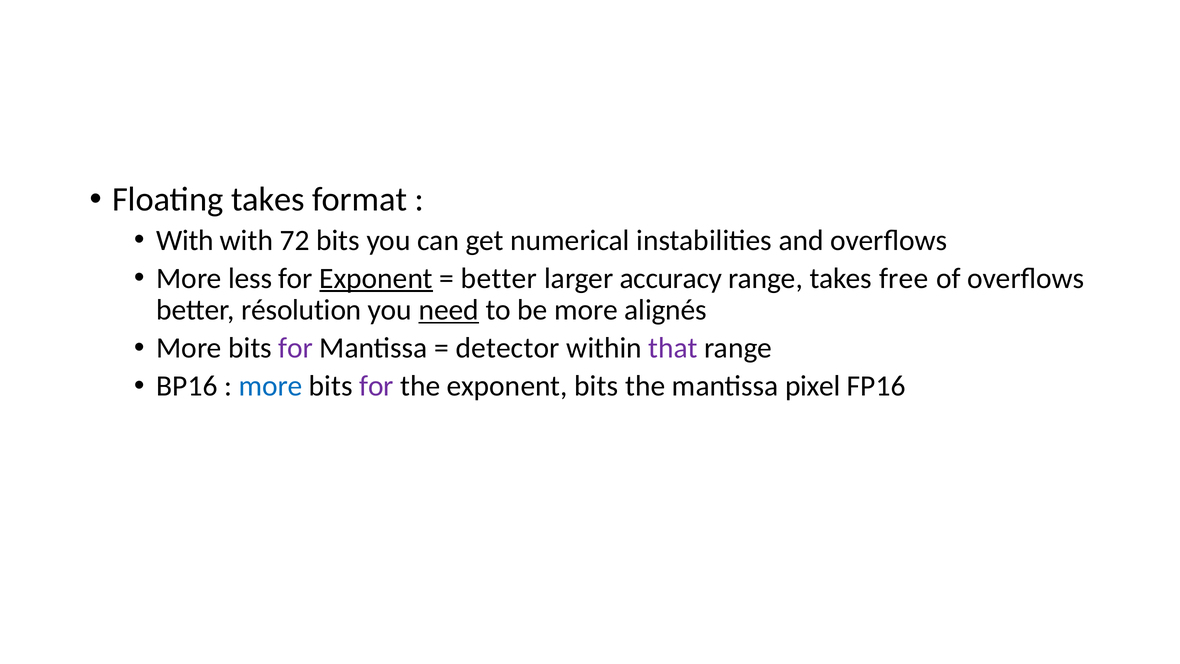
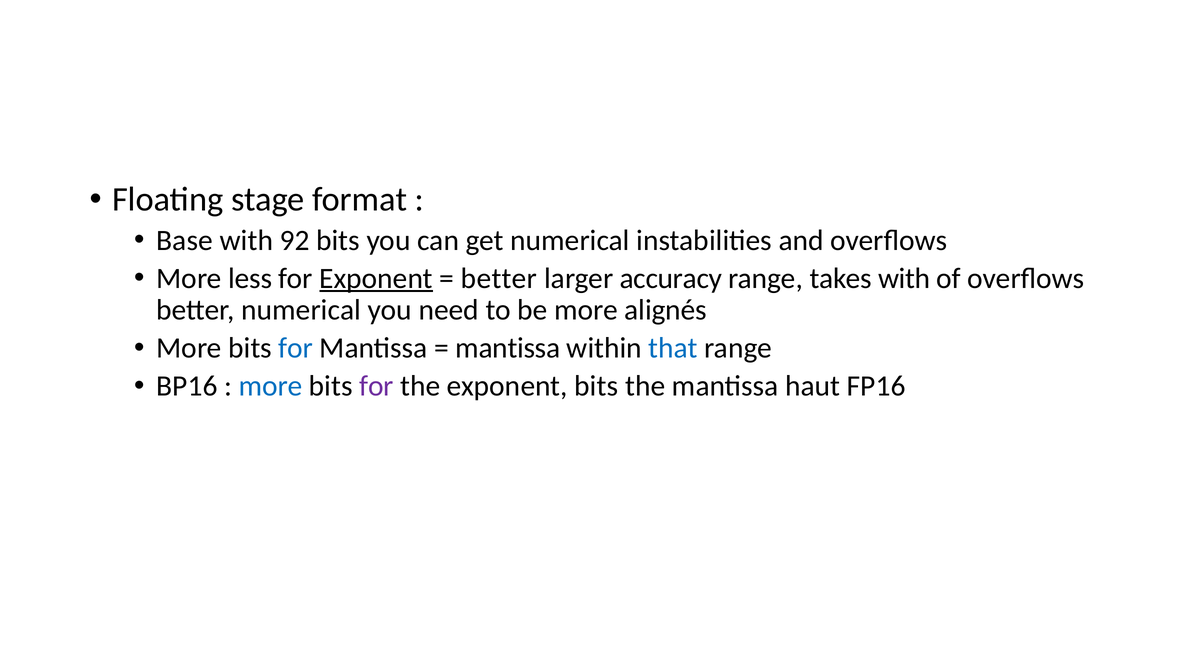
Floating takes: takes -> stage (268, 200)
With: With -> Base (185, 240)
72: 72 -> 92 (295, 240)
takes free: free -> with (904, 278)
better résolution: résolution -> numerical (301, 310)
need underline: present -> none (449, 310)
for colour: purple -> blue (296, 348)
detector: detector -> mantissa (508, 348)
that colour: purple -> blue (673, 348)
pixel: pixel -> haut (813, 386)
